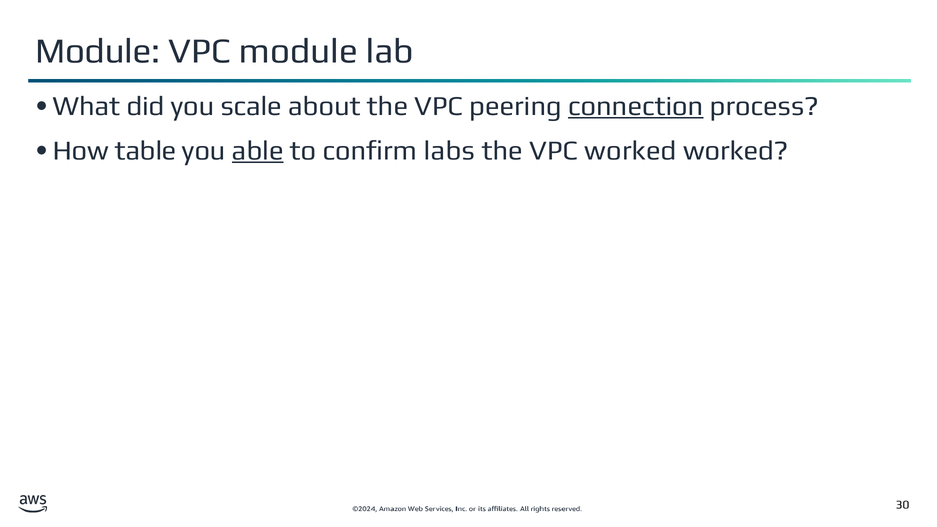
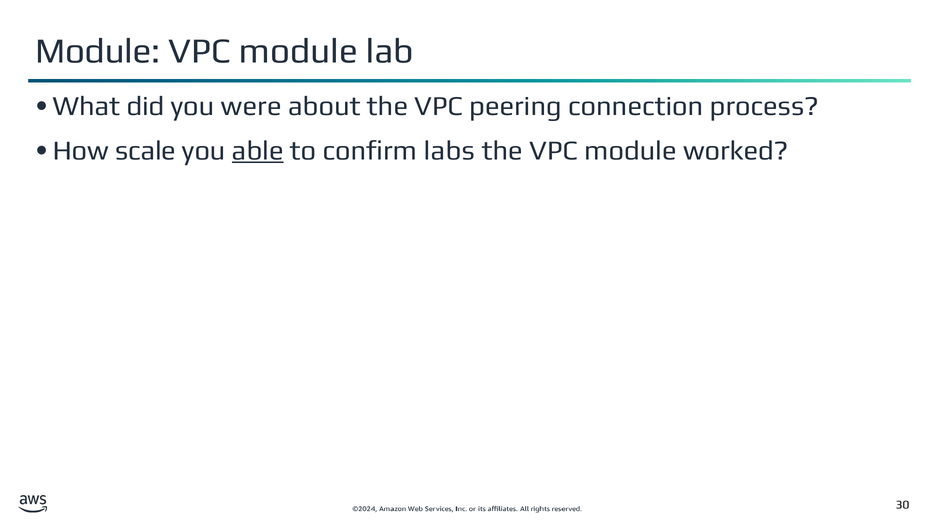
scale: scale -> were (251, 106)
connection underline: present -> none (636, 106)
table: table -> scale (146, 151)
the VPC worked: worked -> module (631, 151)
